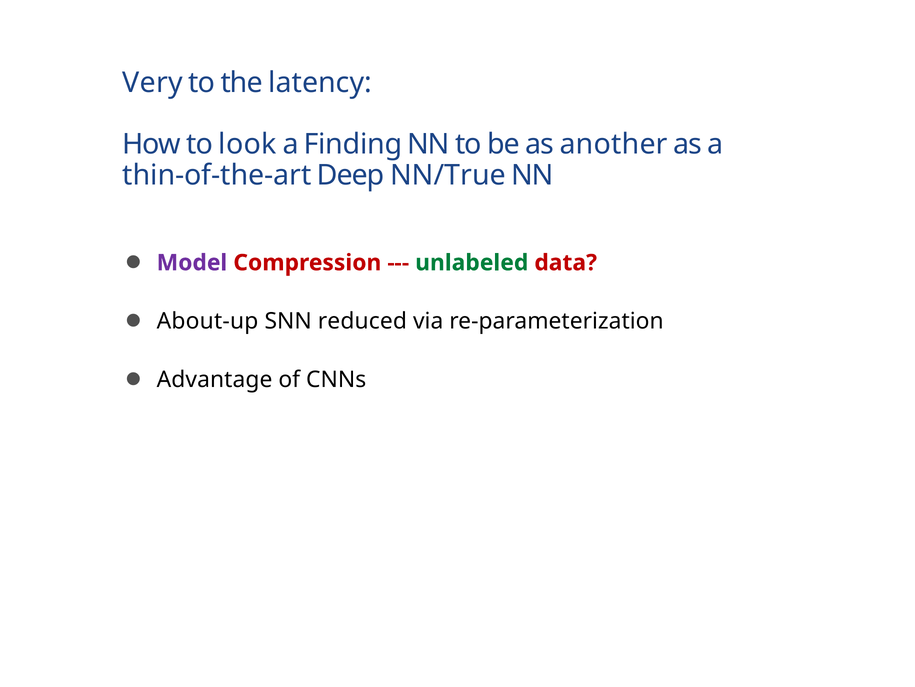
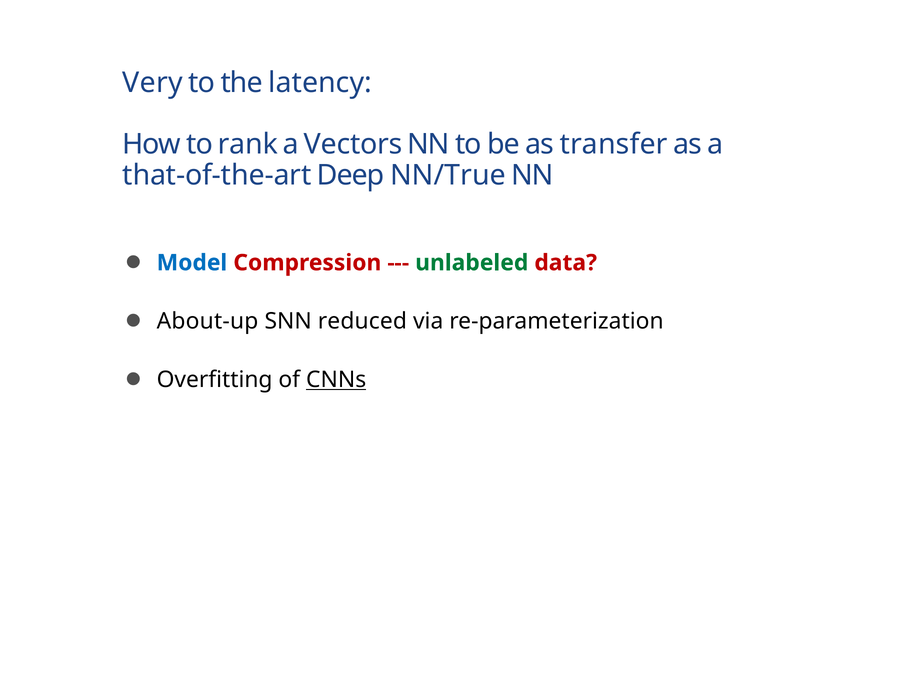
look: look -> rank (248, 144)
Finding: Finding -> Vectors (353, 144)
another: another -> transfer (614, 144)
thin-of-the-art: thin-of-the-art -> that-of-the-art (217, 175)
Model colour: purple -> blue (192, 262)
Advantage: Advantage -> Overfitting (215, 379)
CNNs underline: none -> present (336, 379)
